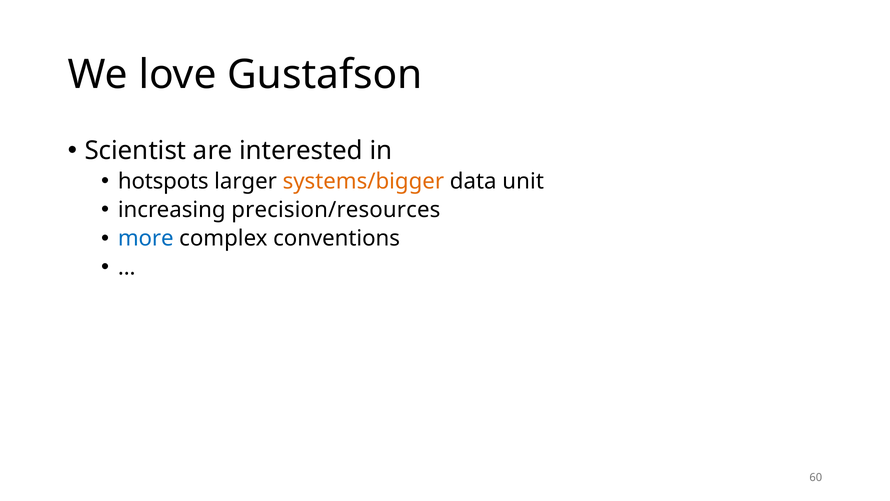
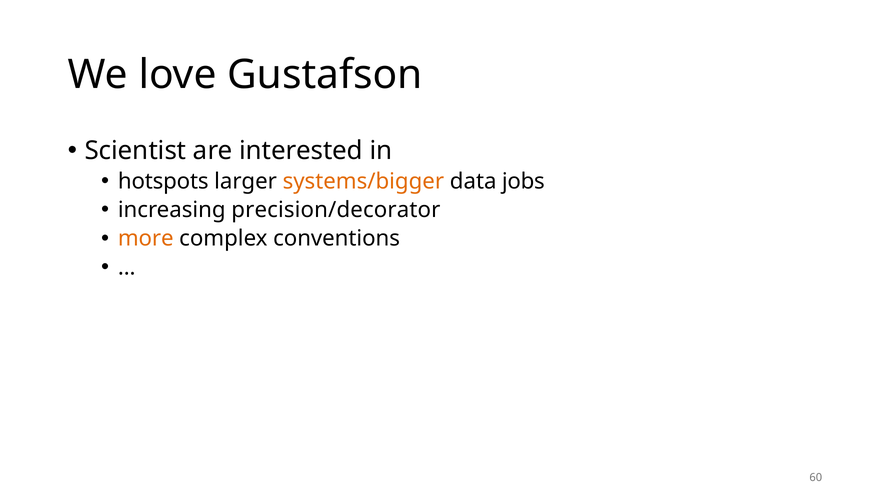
unit: unit -> jobs (523, 181)
precision/resources: precision/resources -> precision/decorator (336, 210)
more colour: blue -> orange (146, 238)
